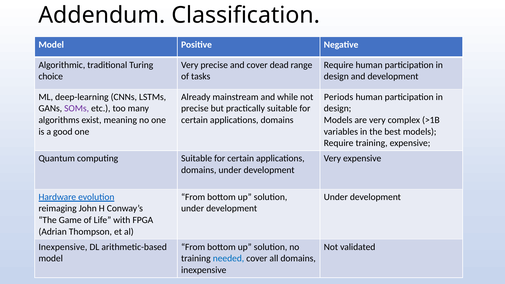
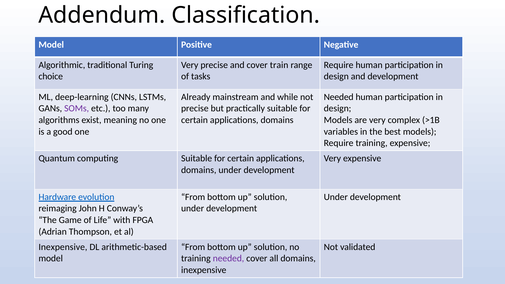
dead: dead -> train (279, 65)
Periods: Periods -> Needed (339, 97)
needed colour: blue -> purple (228, 259)
